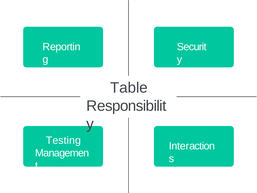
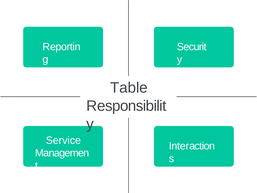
Testing: Testing -> Service (63, 140)
